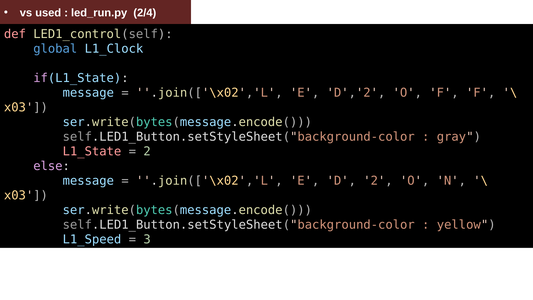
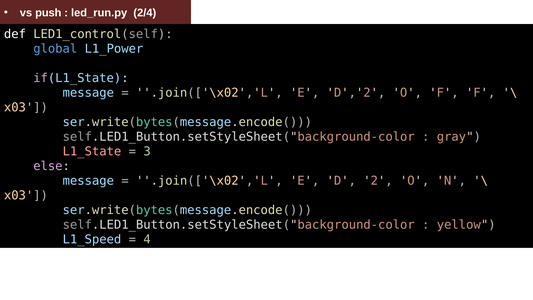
used: used -> push (48, 13)
def colour: pink -> white (15, 34)
L1_Clock: L1_Clock -> L1_Power (114, 49)
2: 2 -> 3 (147, 151)
3: 3 -> 4 (147, 239)
